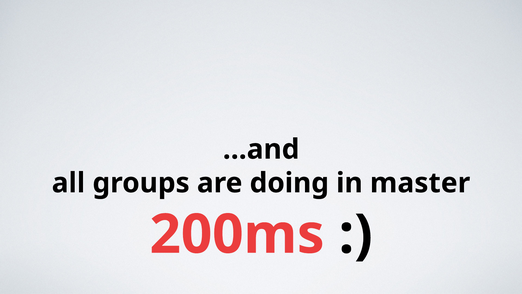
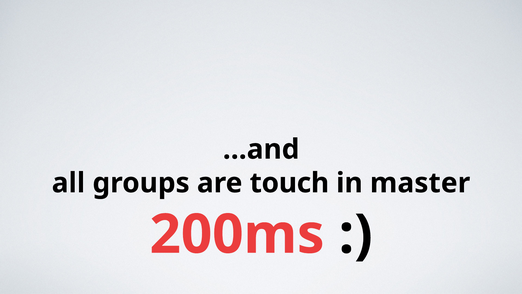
doing: doing -> touch (289, 183)
